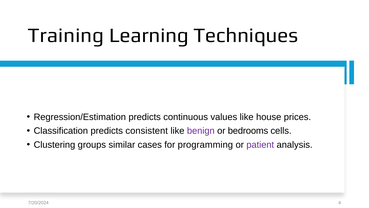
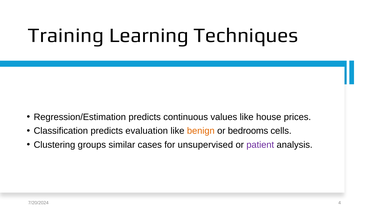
consistent: consistent -> evaluation (147, 131)
benign colour: purple -> orange (201, 131)
programming: programming -> unsupervised (205, 144)
